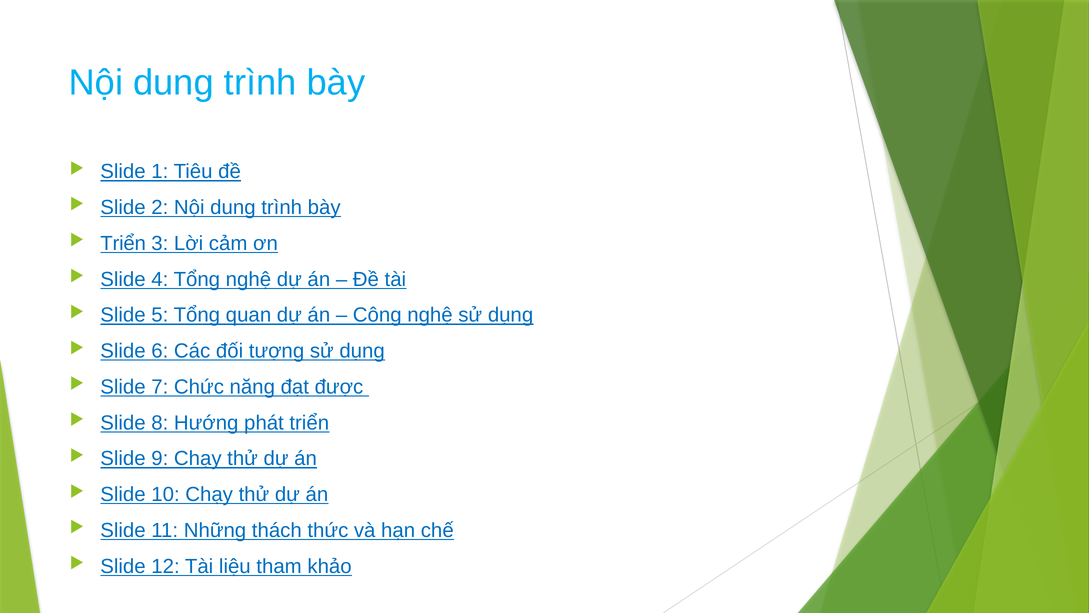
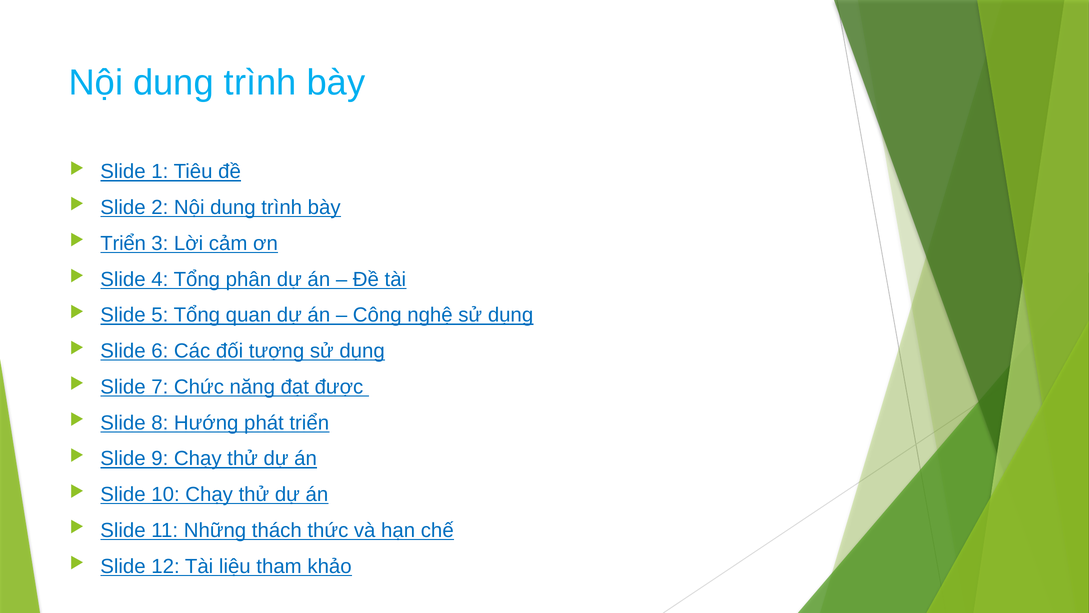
Tổng nghệ: nghệ -> phân (248, 279)
